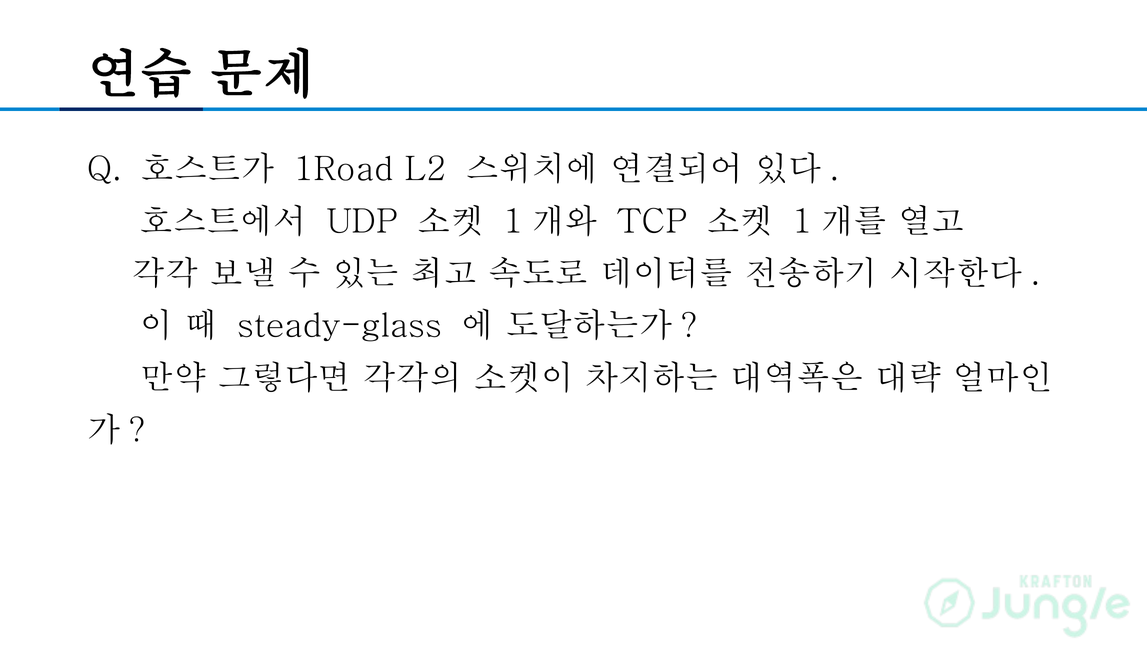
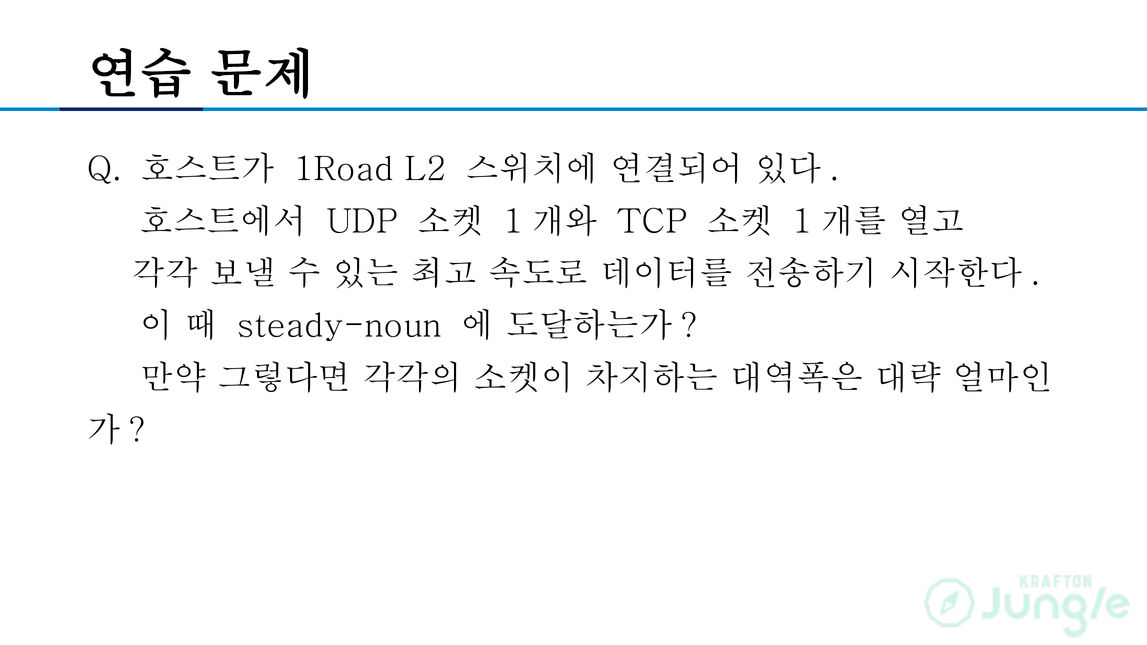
steady-glass: steady-glass -> steady-noun (339, 326)
